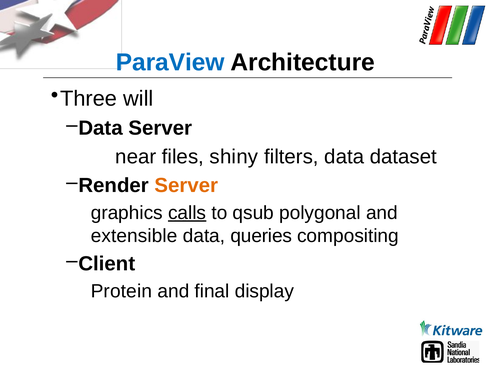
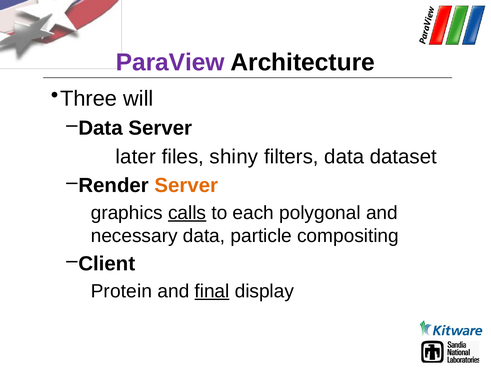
ParaView colour: blue -> purple (170, 62)
near: near -> later (136, 157)
qsub: qsub -> each (253, 213)
extensible: extensible -> necessary (134, 236)
queries: queries -> particle (261, 236)
final underline: none -> present (212, 291)
